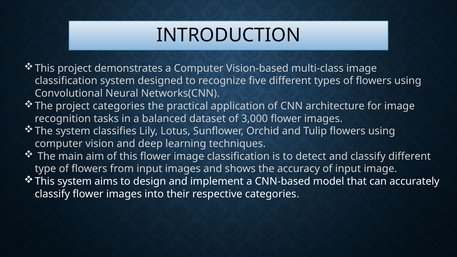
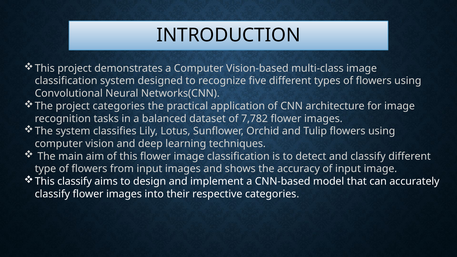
3,000: 3,000 -> 7,782 (255, 119)
This system: system -> classify (75, 181)
